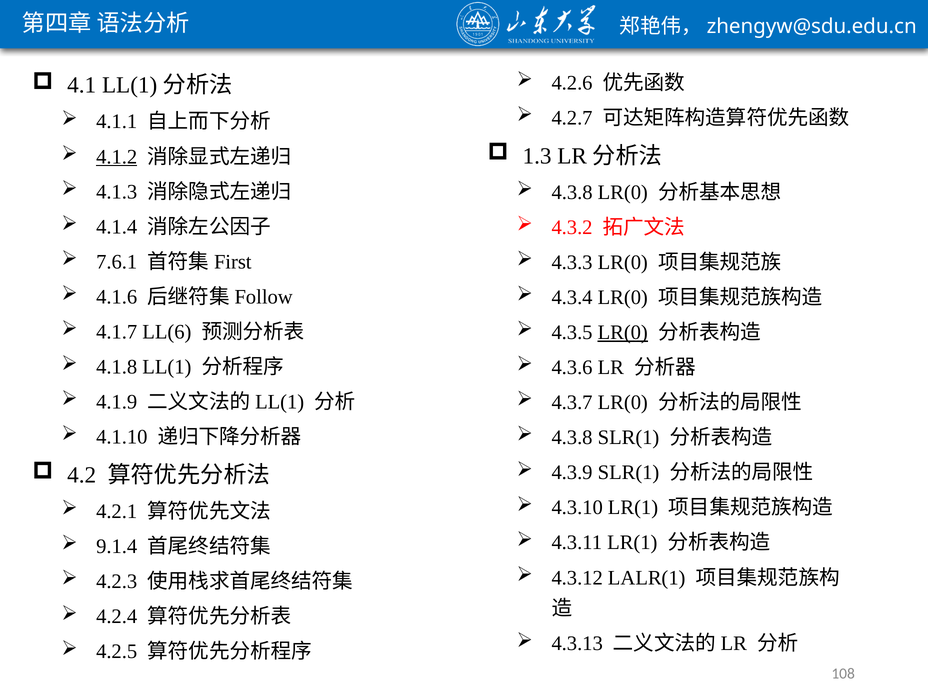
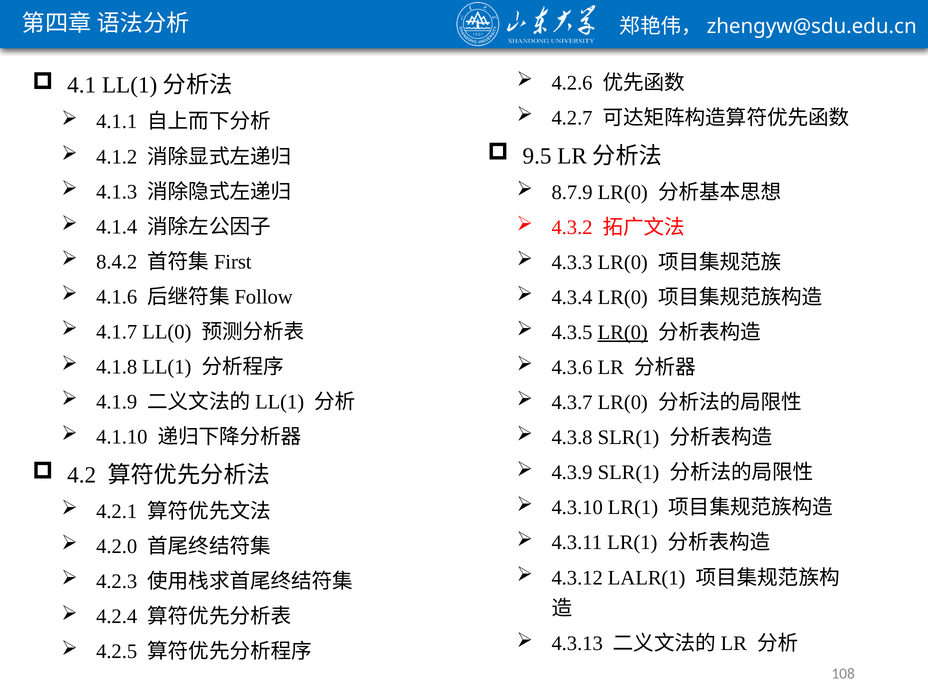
1.3: 1.3 -> 9.5 (537, 156)
4.1.2 underline: present -> none (117, 157)
4.3.8: 4.3.8 -> 8.7.9 (572, 192)
7.6.1: 7.6.1 -> 8.4.2 (117, 262)
LL(6: LL(6 -> LL(0 (167, 332)
9.1.4: 9.1.4 -> 4.2.0 (117, 547)
